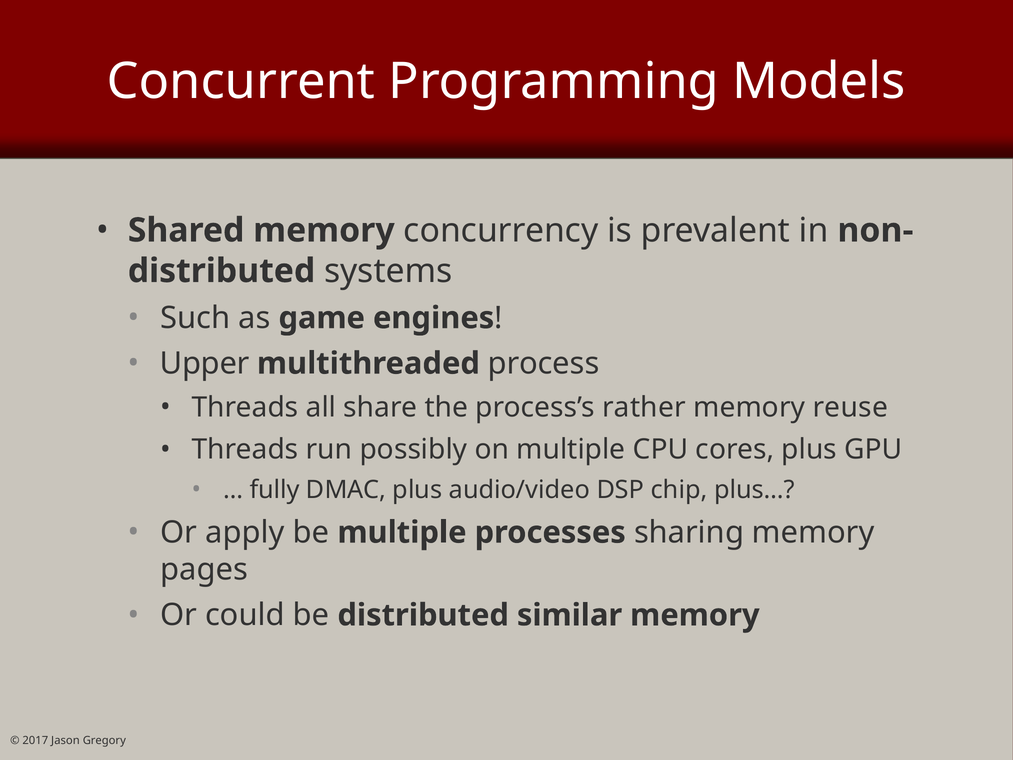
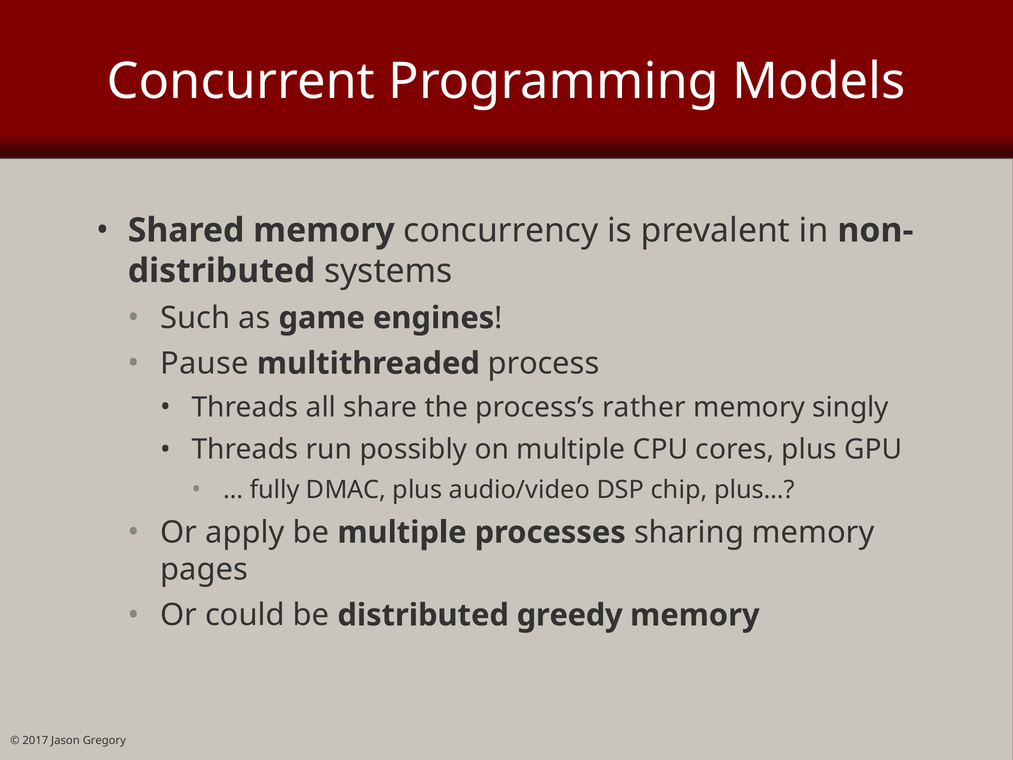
Upper: Upper -> Pause (205, 363)
reuse: reuse -> singly (850, 407)
similar: similar -> greedy (570, 615)
